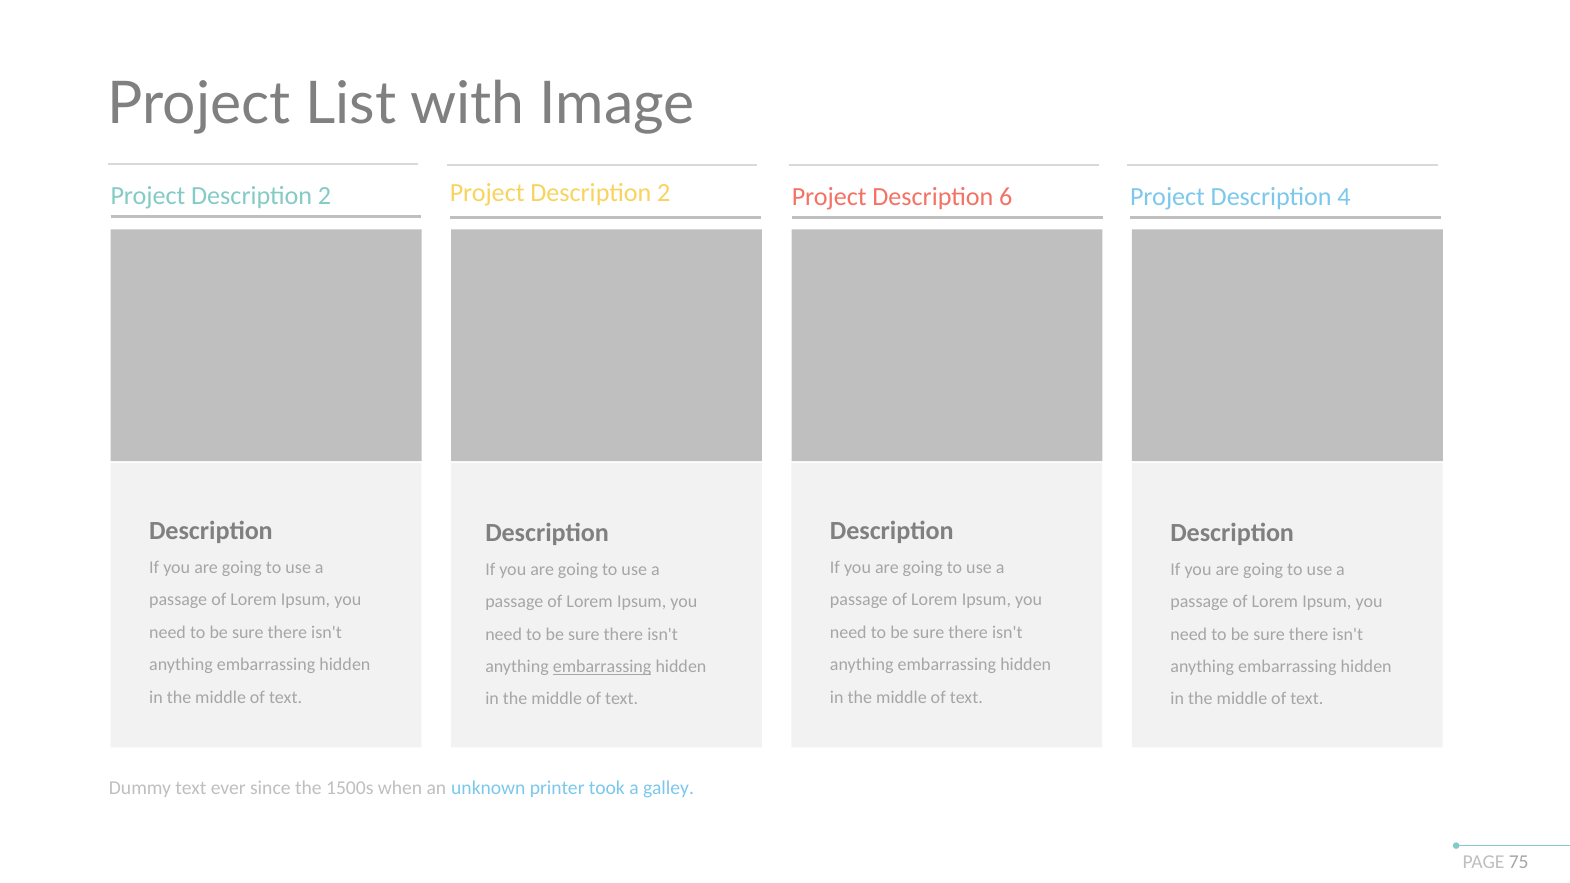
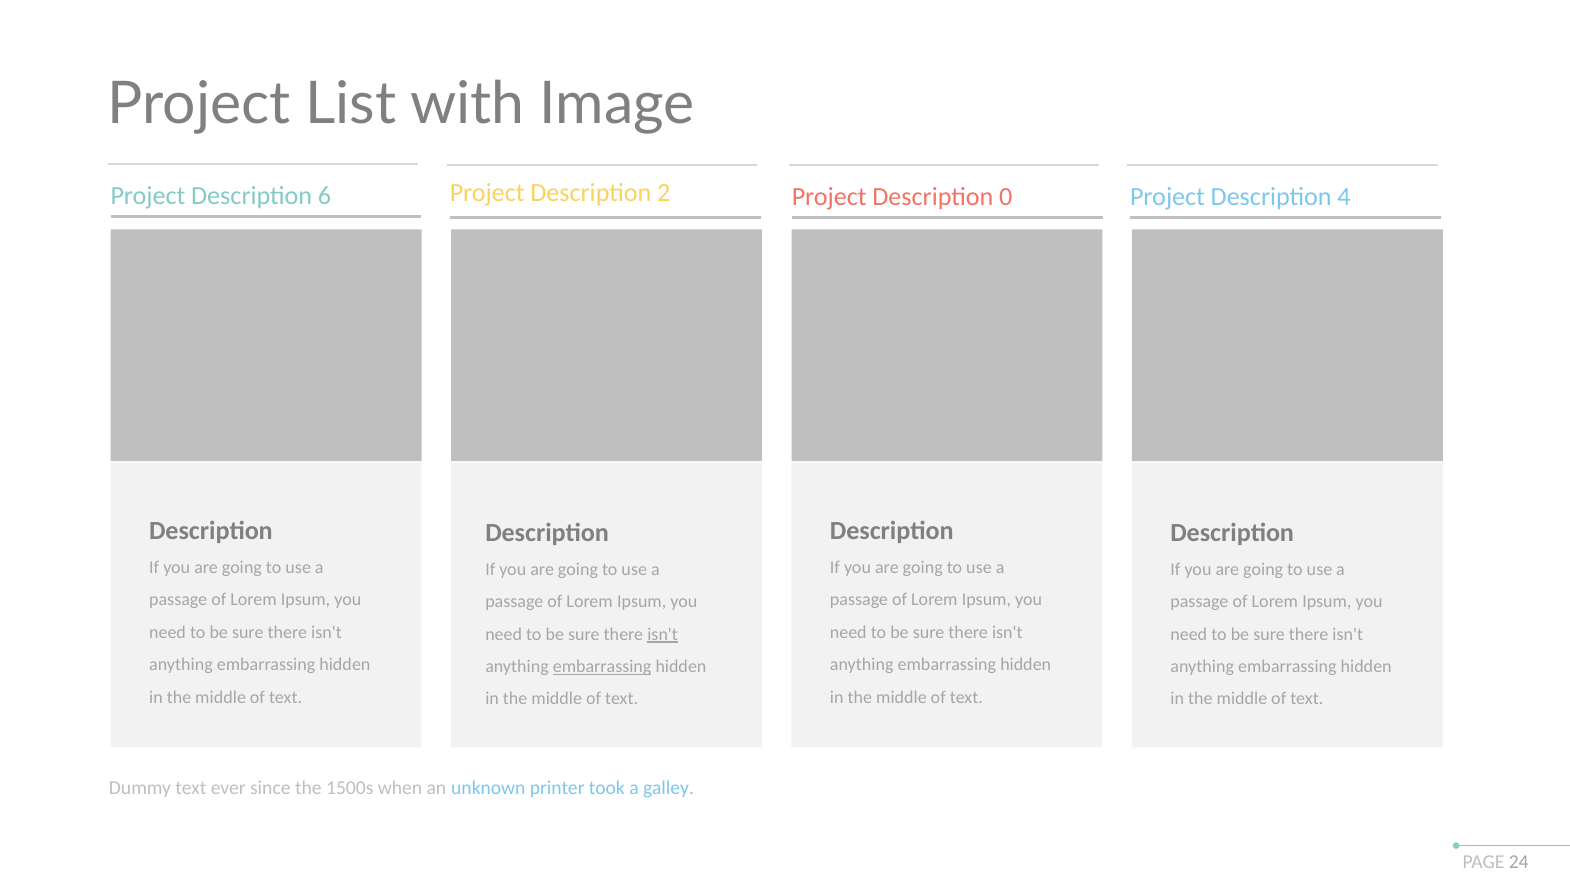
2: 2 -> 6 (325, 196)
6: 6 -> 0 (1006, 197)
isn't underline: none -> present (663, 634)
75: 75 -> 24 (1519, 862)
